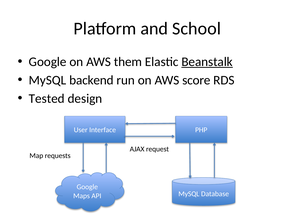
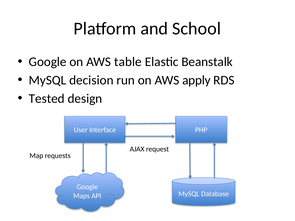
them: them -> table (128, 62)
Beanstalk underline: present -> none (207, 62)
backend: backend -> decision (91, 80)
score: score -> apply (196, 80)
